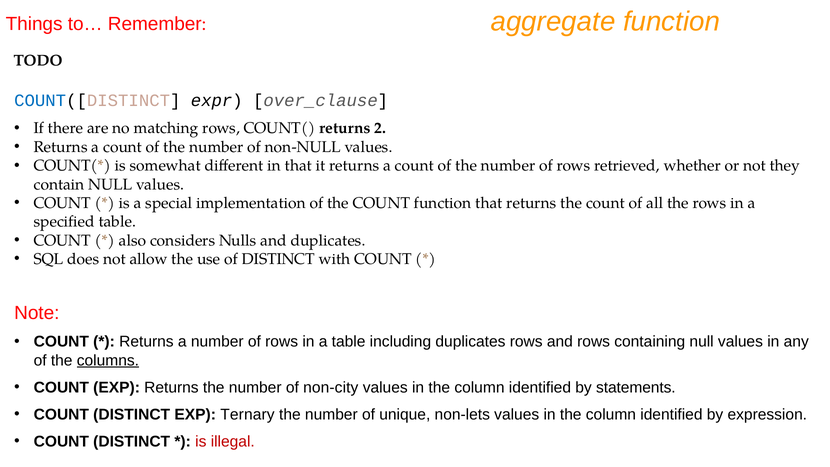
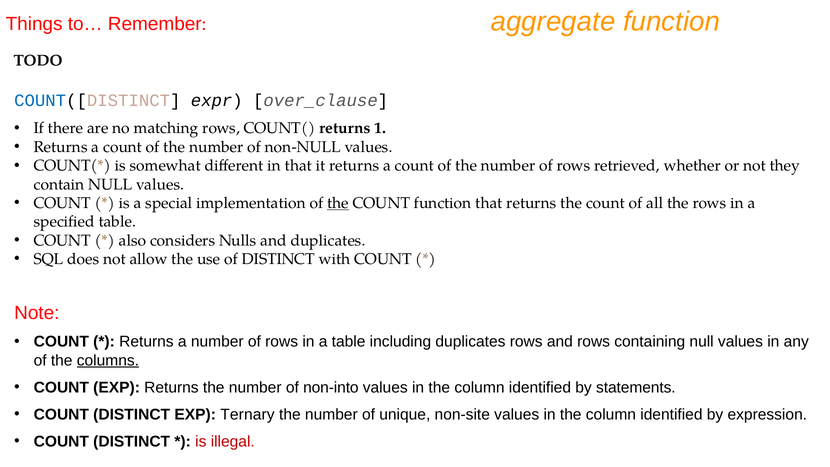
2: 2 -> 1 (380, 128)
the underline: none -> present (338, 203)
non-city: non-city -> non-into (331, 387)
non-lets: non-lets -> non-site (462, 414)
